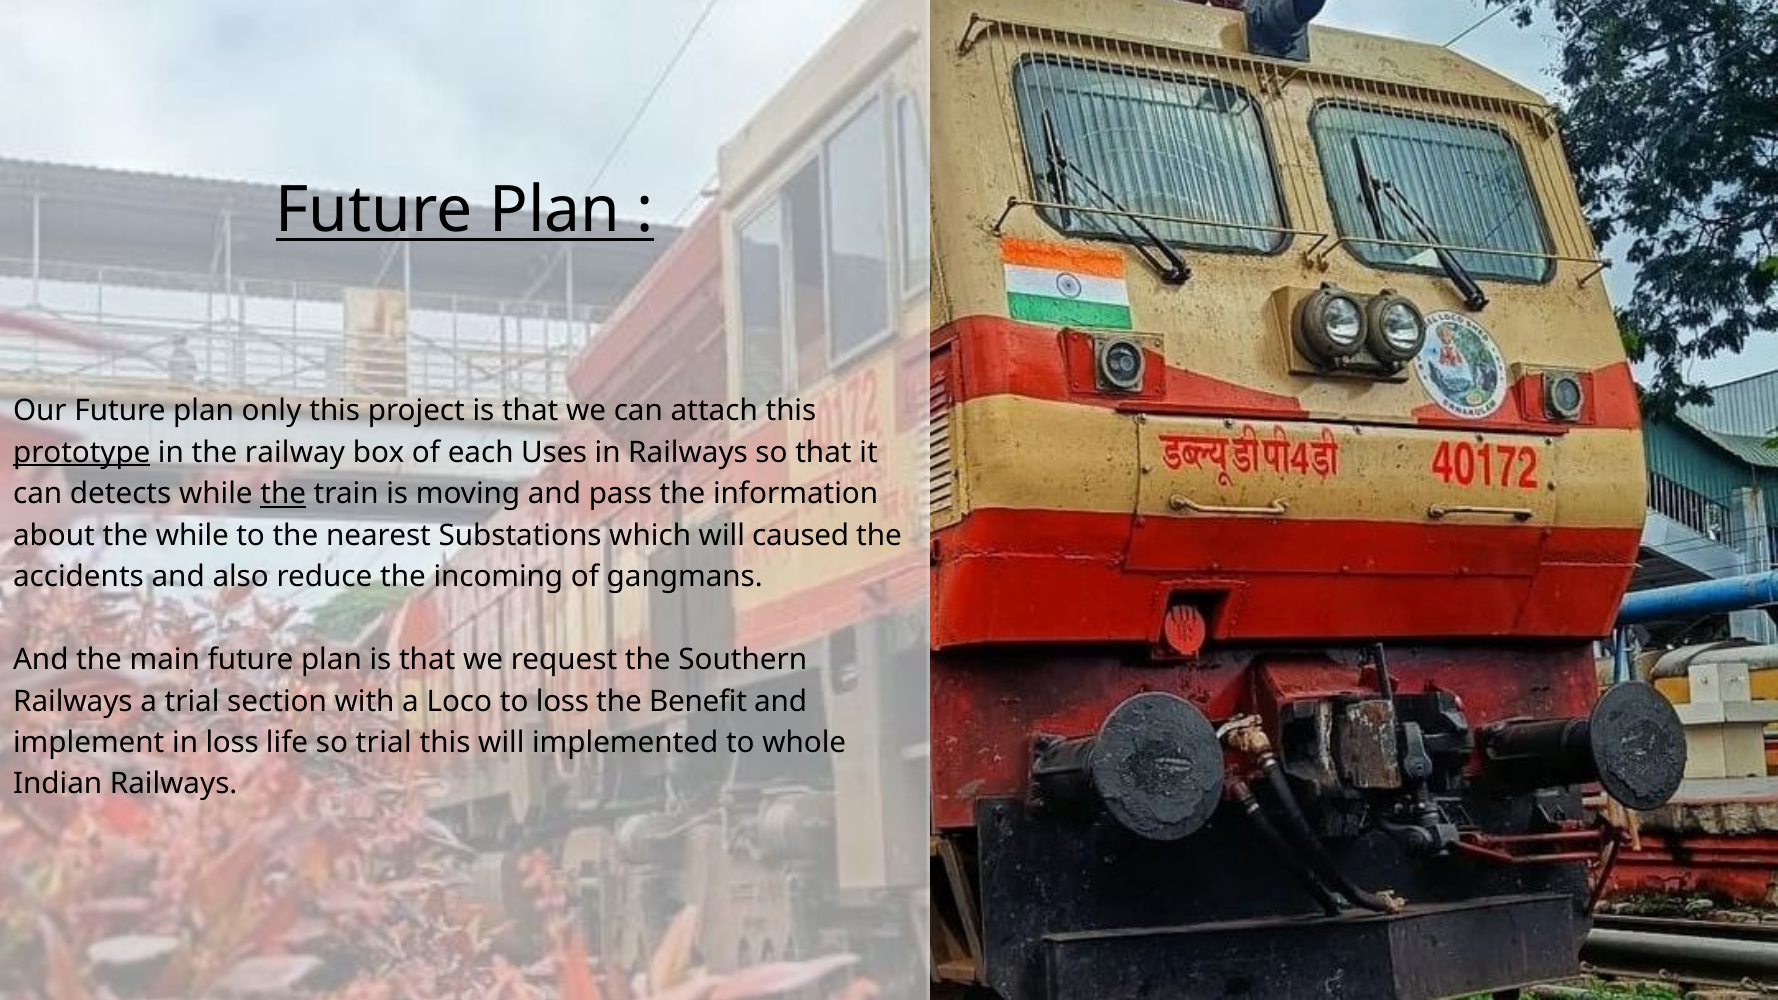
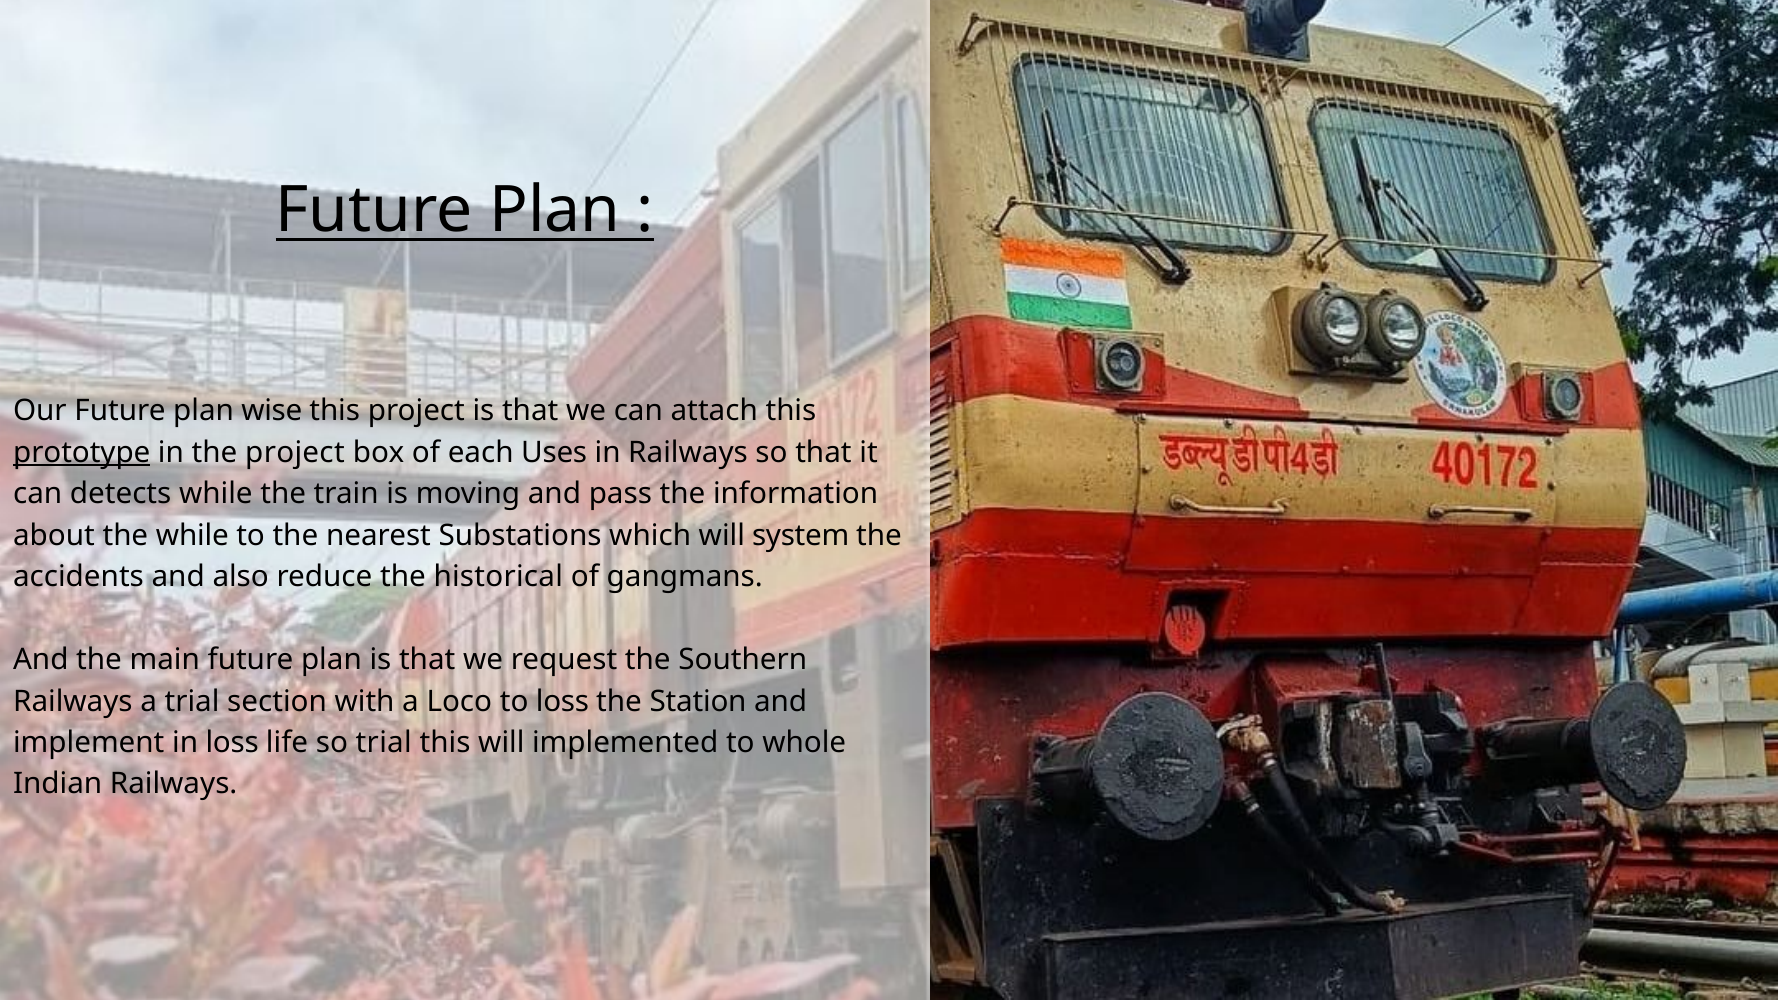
only: only -> wise (272, 411)
the railway: railway -> project (295, 452)
the underline: present -> none (283, 494)
caused: caused -> system (801, 535)
incoming: incoming -> historical (498, 577)
Benefit: Benefit -> Station (698, 701)
